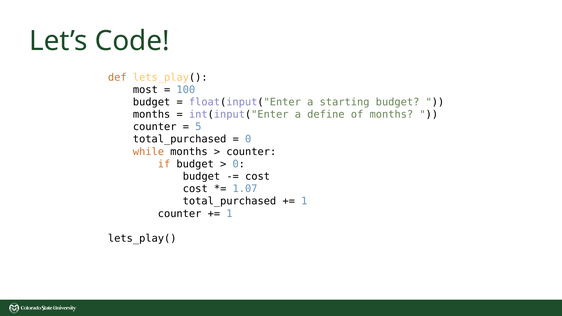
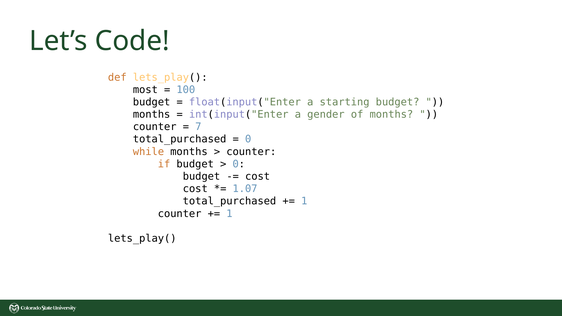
define: define -> gender (326, 115)
5: 5 -> 7 (198, 127)
